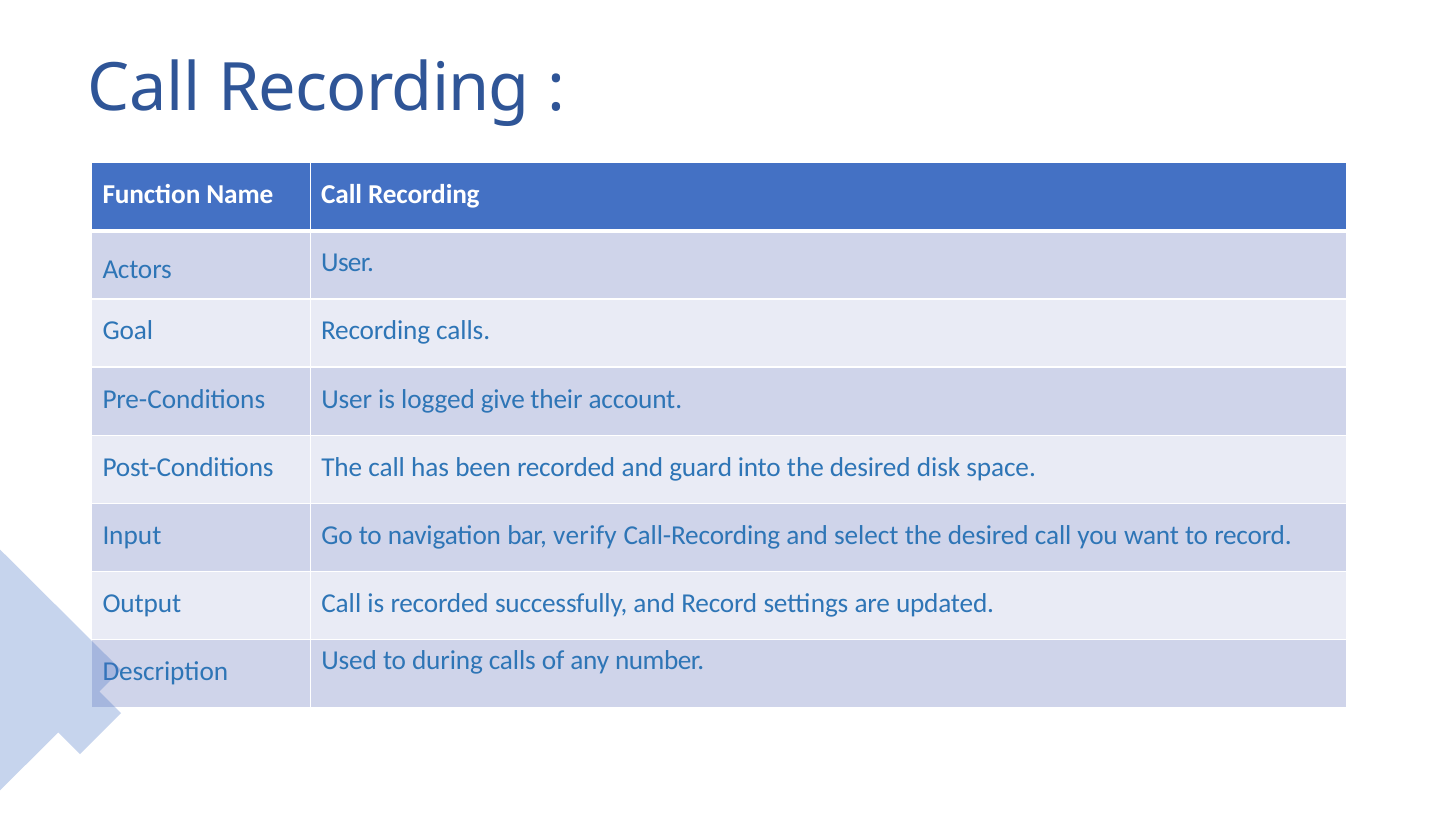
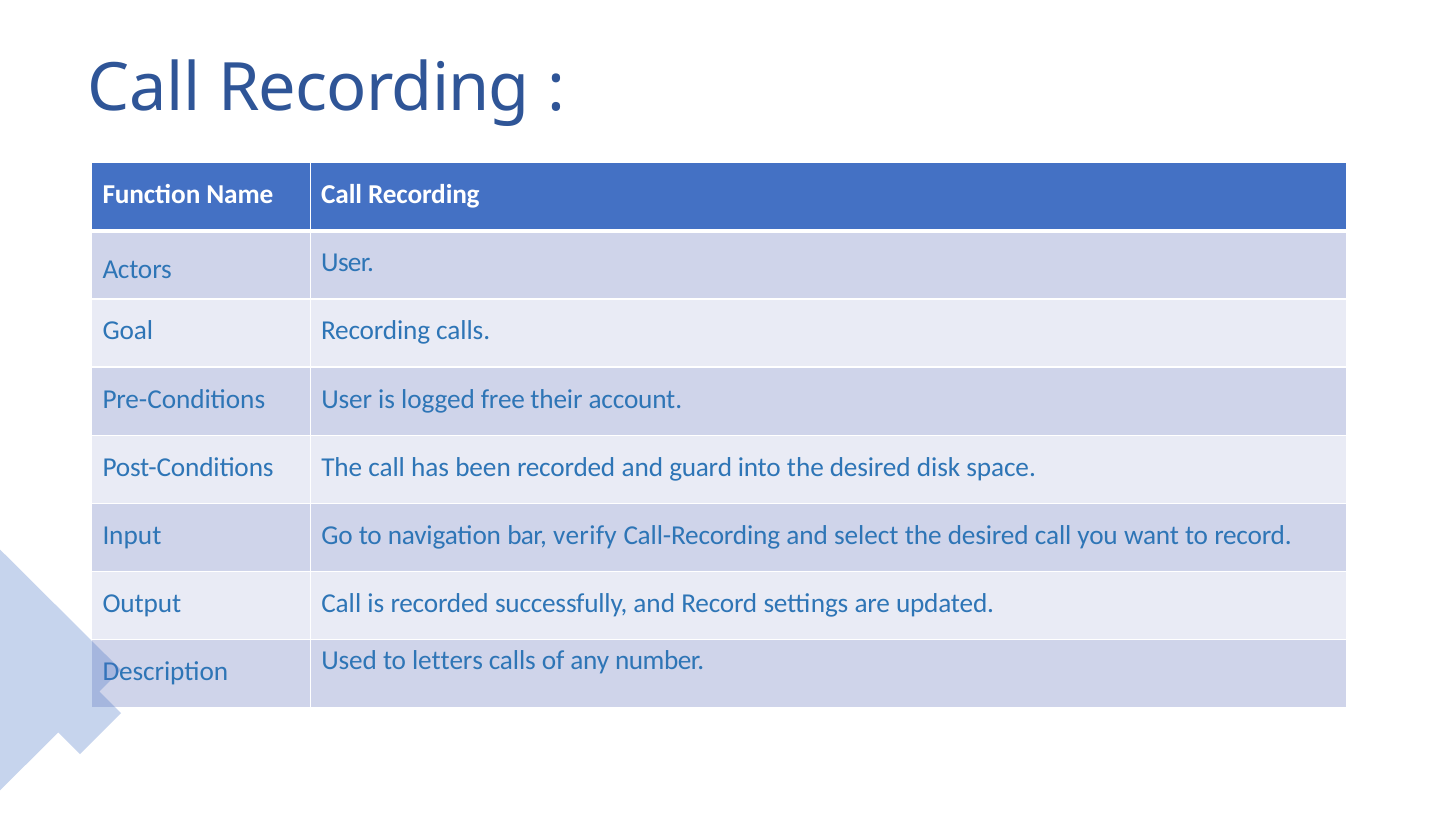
give: give -> free (503, 399)
during: during -> letters (447, 660)
